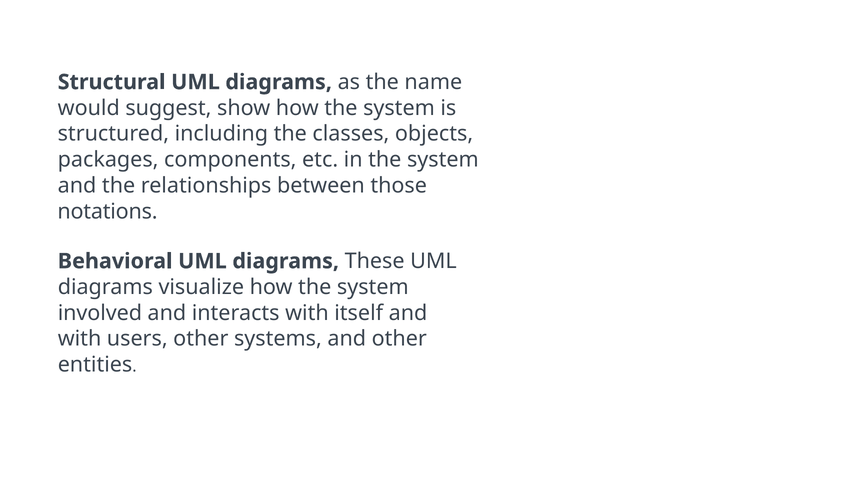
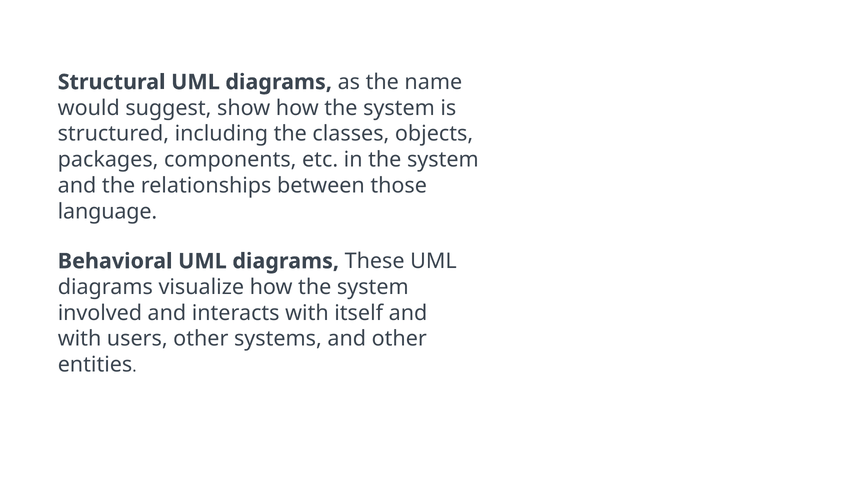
notations: notations -> language (107, 211)
